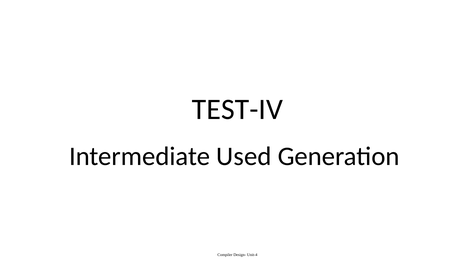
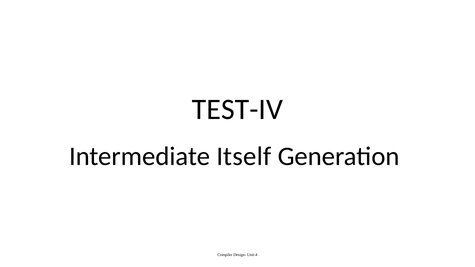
Used: Used -> Itself (244, 156)
